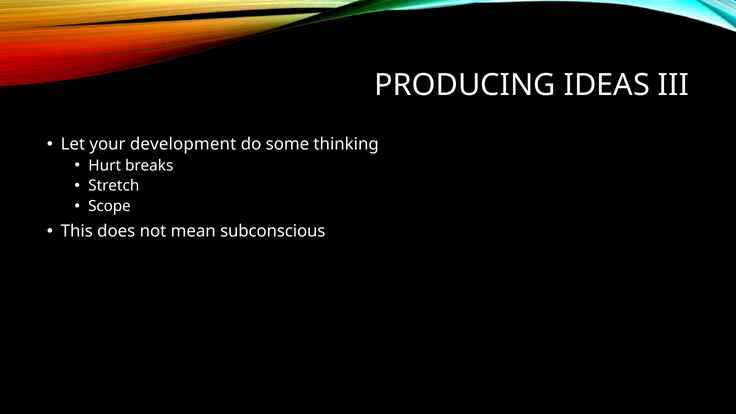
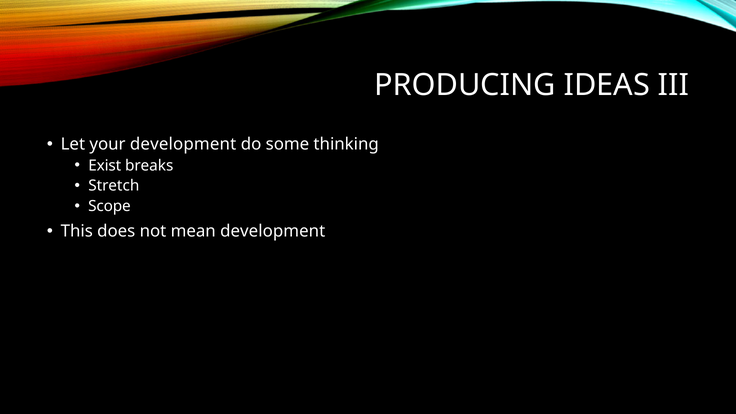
Hurt: Hurt -> Exist (105, 165)
mean subconscious: subconscious -> development (273, 231)
